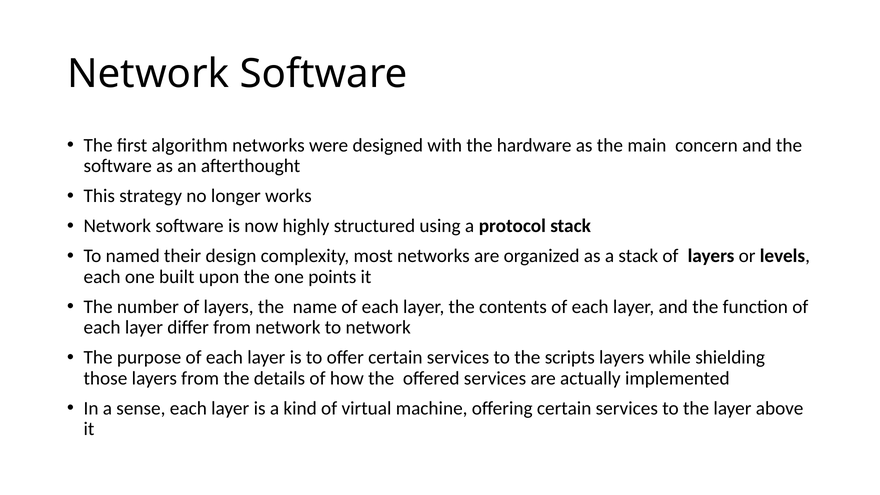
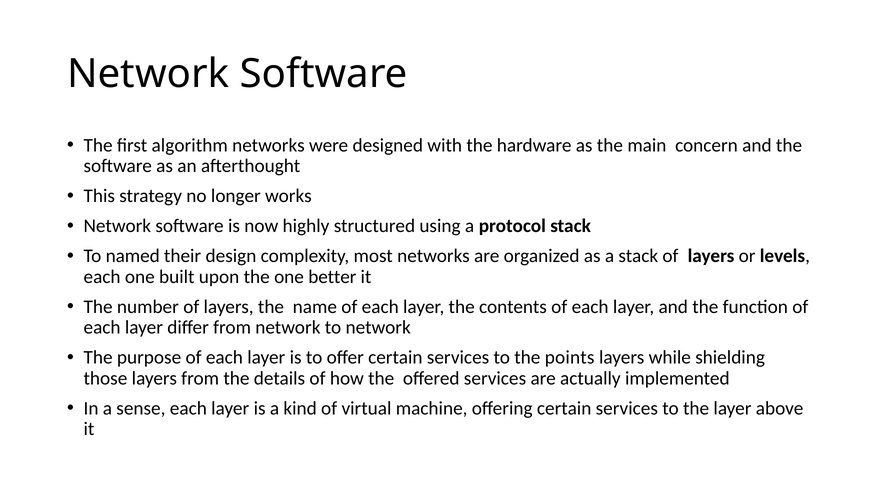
points: points -> better (332, 277)
scripts: scripts -> points (570, 357)
